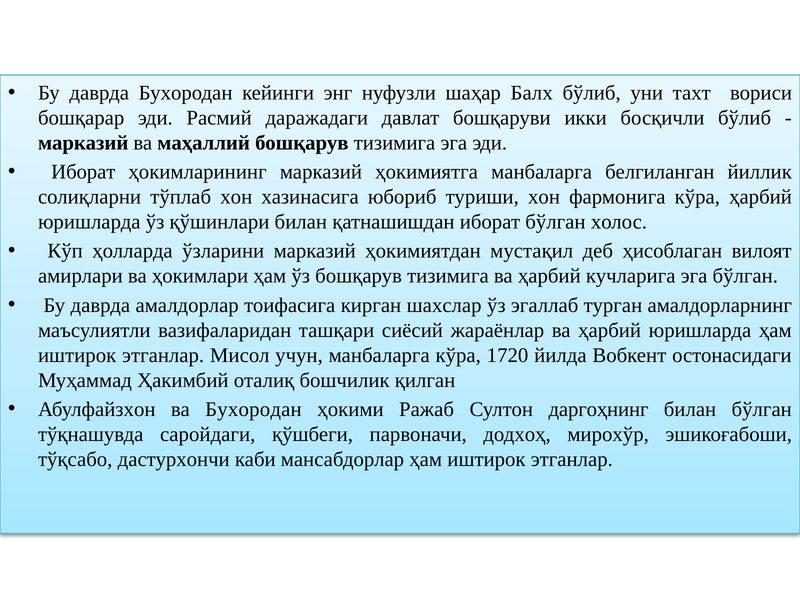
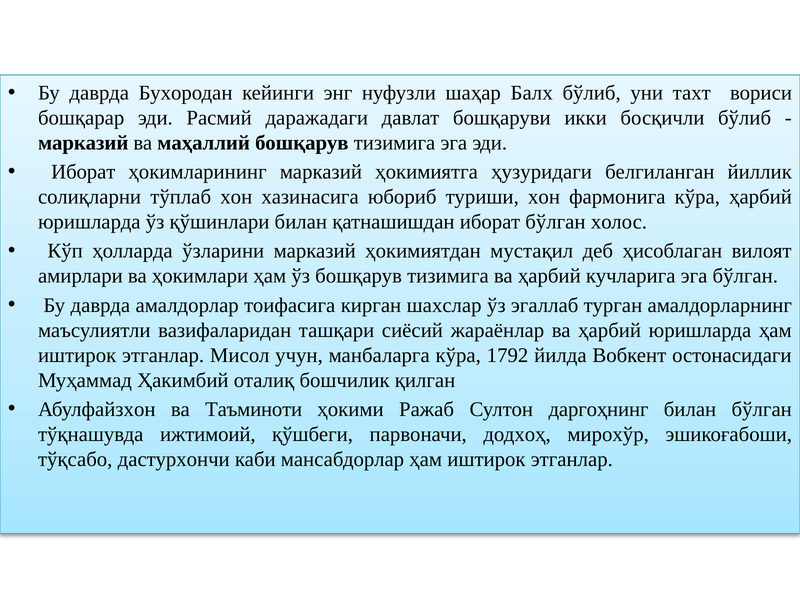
ҳокимиятга манбаларга: манбаларга -> ҳузуридаги (542, 172)
1720: 1720 -> 1792 (508, 355)
ва Буxородан: Буxородан -> Таъминоти (254, 409)
саройдаги: саройдаги -> ижтимоий (208, 434)
